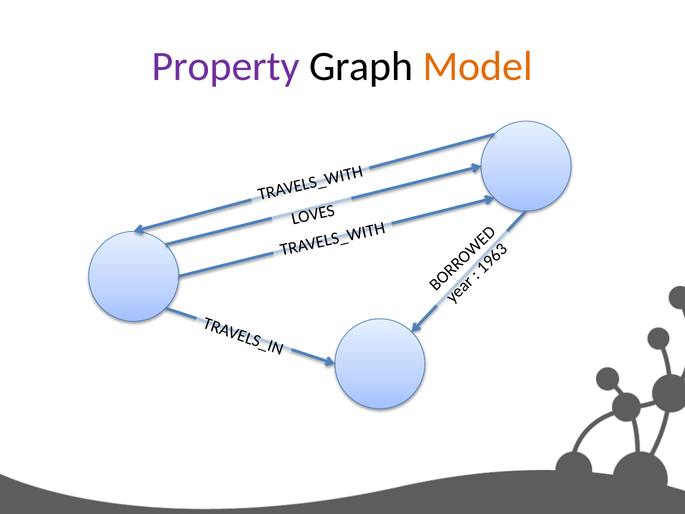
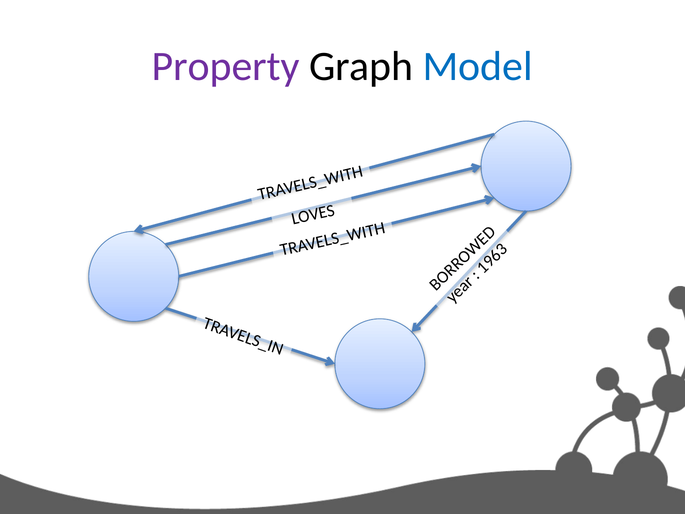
Model colour: orange -> blue (478, 66)
